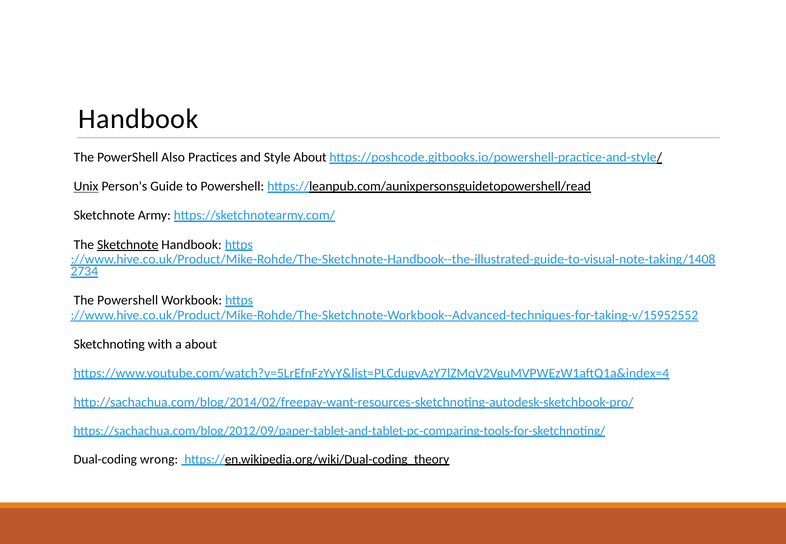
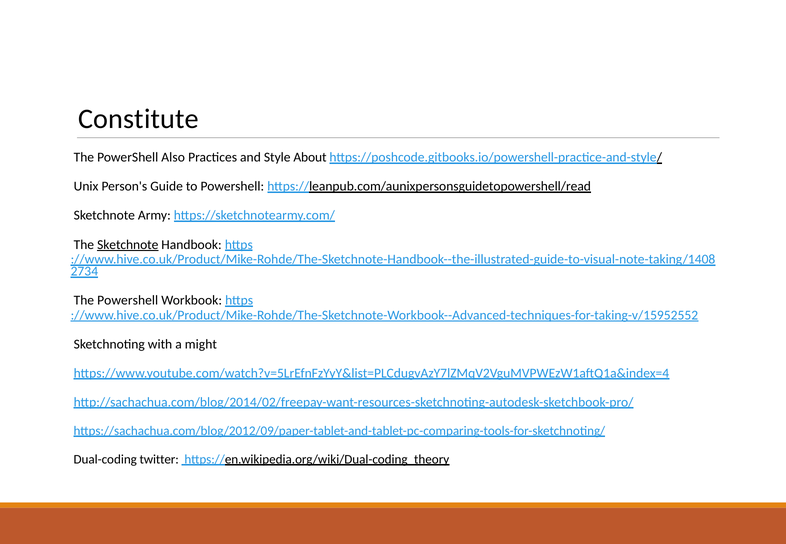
Handbook: Handbook -> Constitute (138, 119)
Unix underline: present -> none (86, 187)
a about: about -> might (201, 344)
wrong: wrong -> twitter (159, 459)
